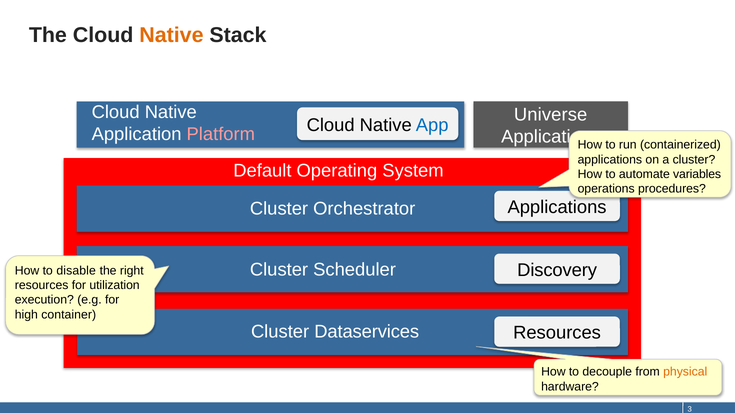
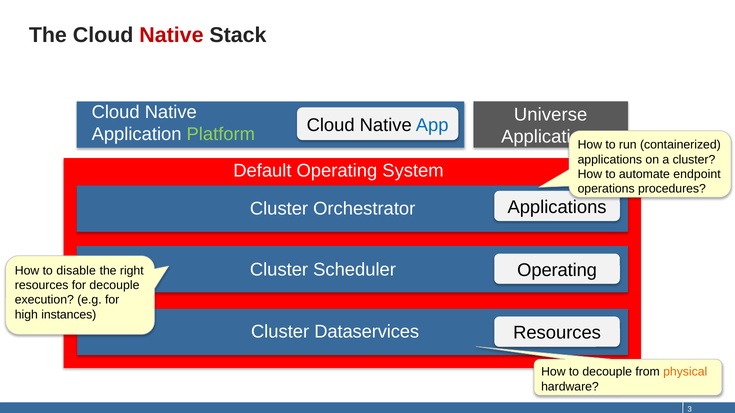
Native colour: orange -> red (171, 35)
Platform colour: pink -> light green (221, 134)
variables: variables -> endpoint (697, 174)
Discovery: Discovery -> Operating (557, 270)
for utilization: utilization -> decouple (114, 285)
container: container -> instances (69, 315)
